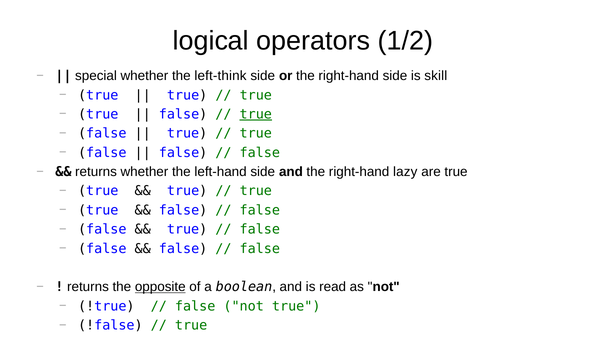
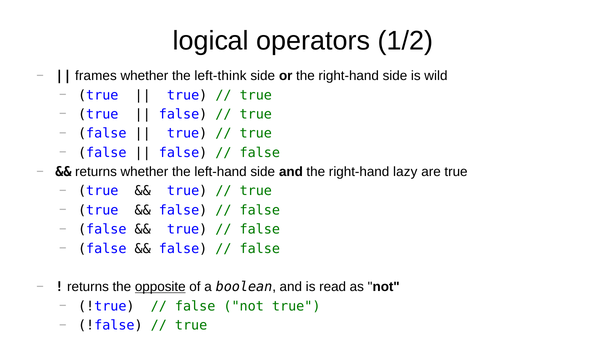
special: special -> frames (96, 76)
skill: skill -> wild (436, 76)
true underline: present -> none (256, 114)
